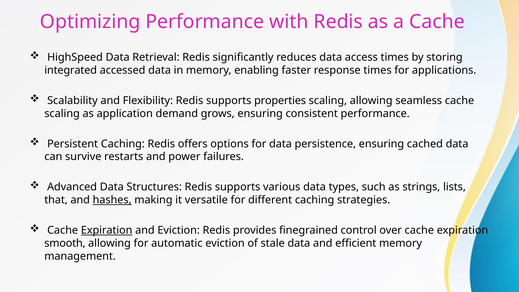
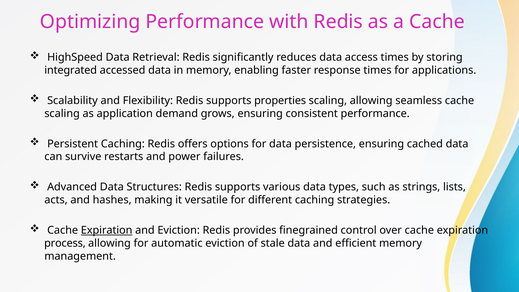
that: that -> acts (56, 200)
hashes underline: present -> none (112, 200)
smooth: smooth -> process (65, 243)
